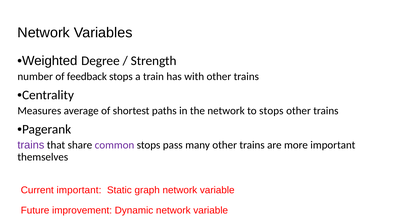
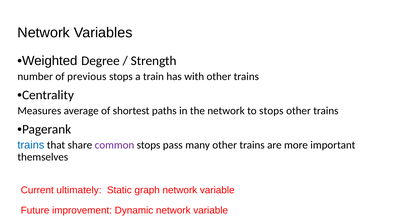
feedback: feedback -> previous (87, 77)
trains colour: purple -> blue (31, 146)
Current important: important -> ultimately (79, 191)
